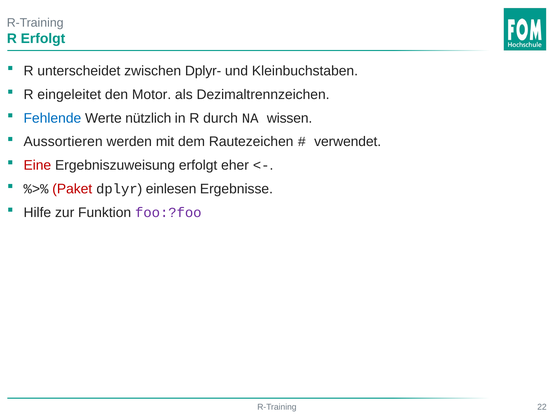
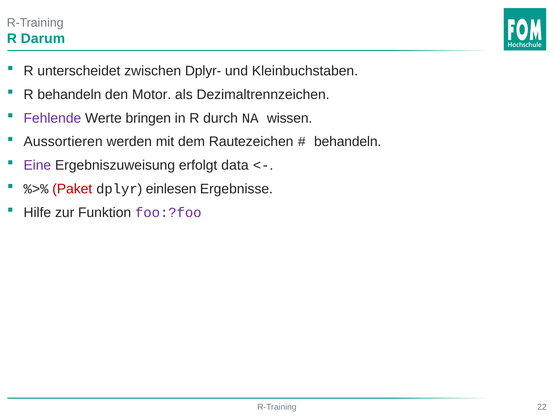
R Erfolgt: Erfolgt -> Darum (43, 39)
R eingeleitet: eingeleitet -> behandeln (69, 94)
Fehlende colour: blue -> purple (52, 118)
nützlich: nützlich -> bringen (148, 118)
verwendet: verwendet -> behandeln (348, 142)
Eine colour: red -> purple (37, 165)
eher: eher -> data (235, 165)
